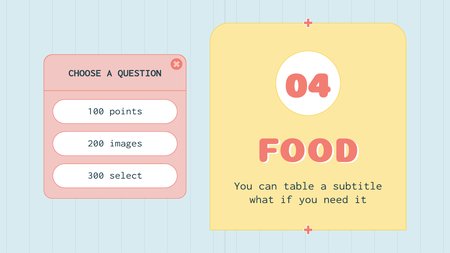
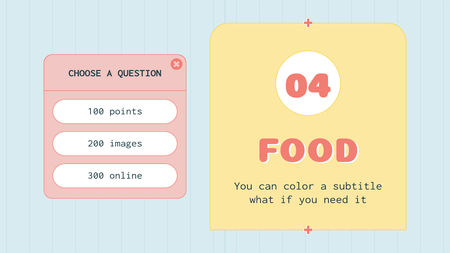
select: select -> online (126, 175)
table: table -> color (299, 186)
